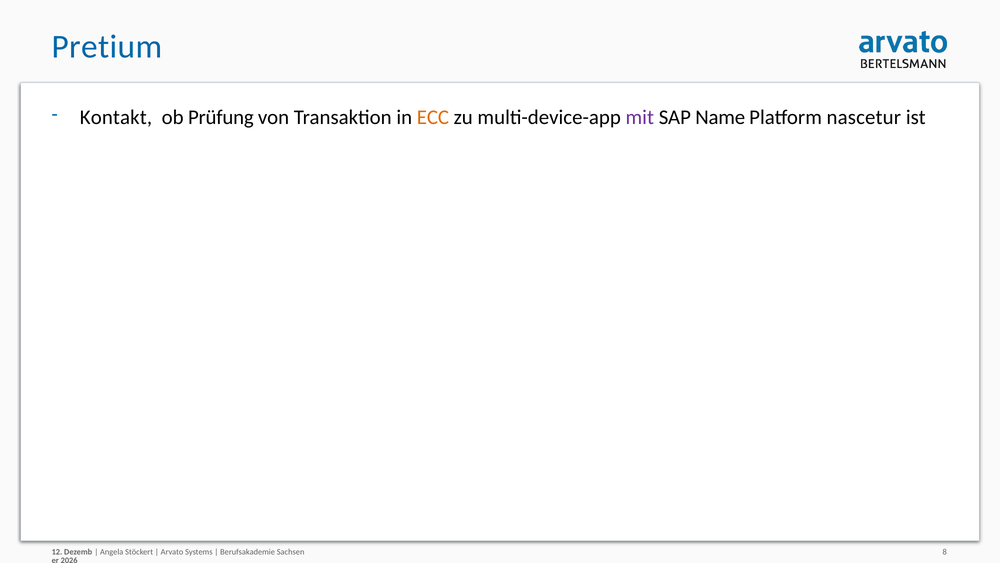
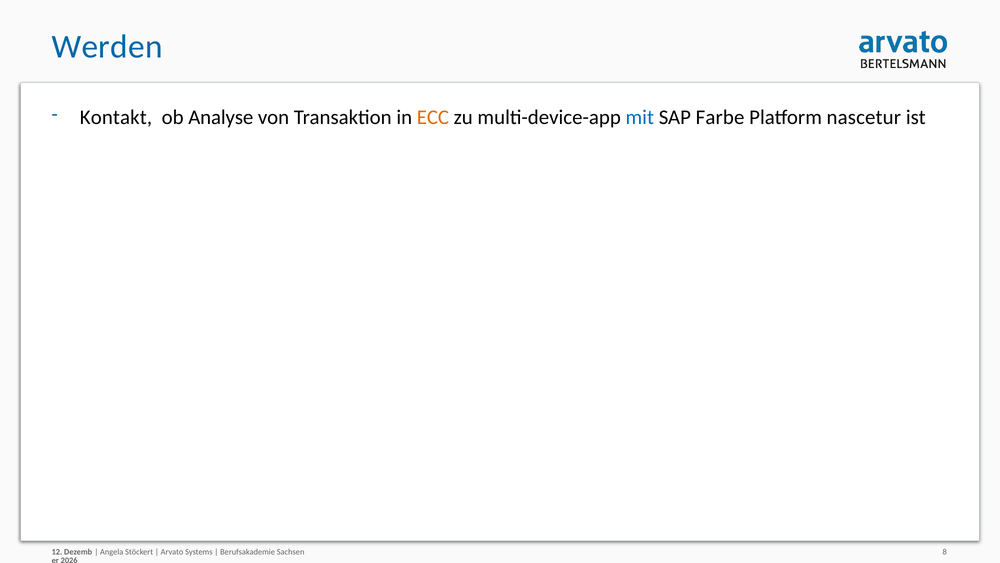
Pretium: Pretium -> Werden (107, 47)
Prüfung: Prüfung -> Analyse (221, 117)
mit colour: purple -> blue (640, 117)
Name: Name -> Farbe (720, 117)
